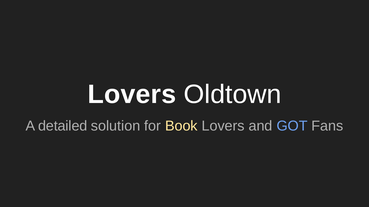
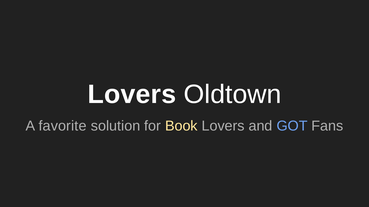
detailed: detailed -> favorite (63, 126)
